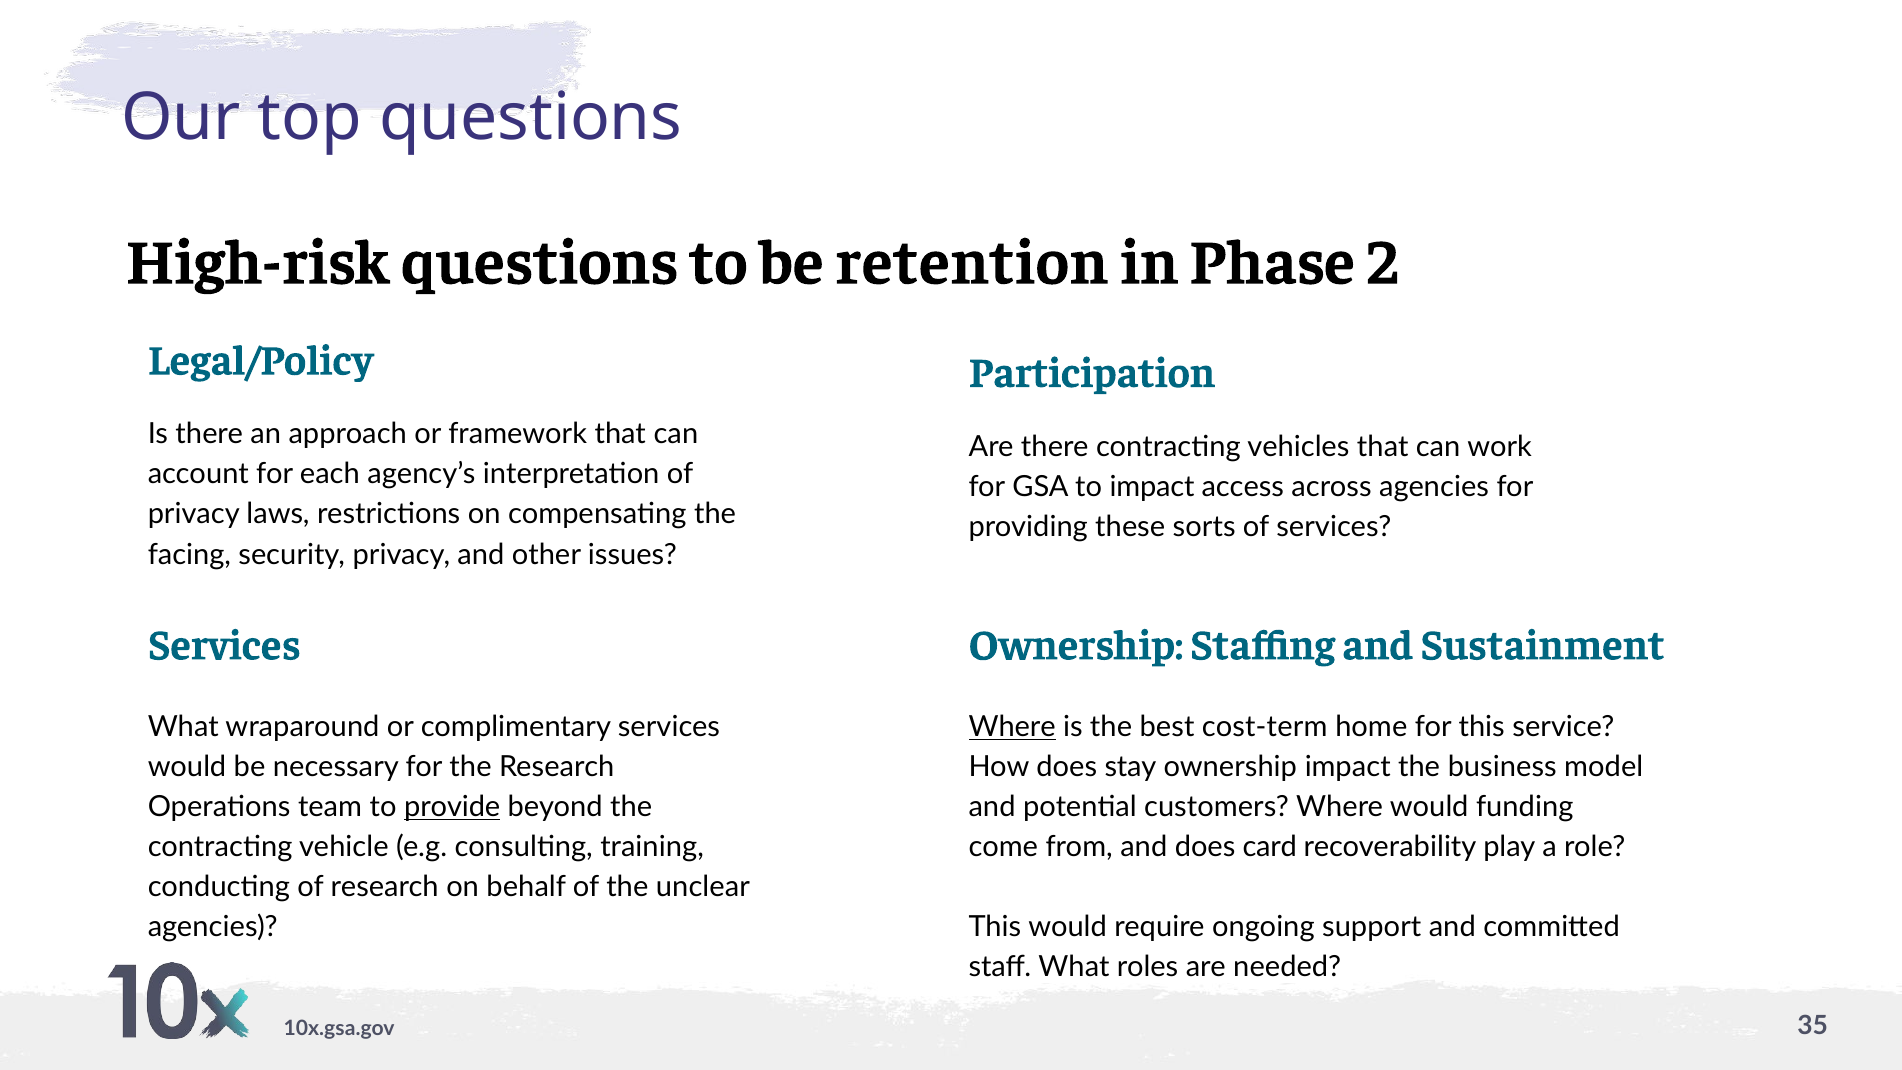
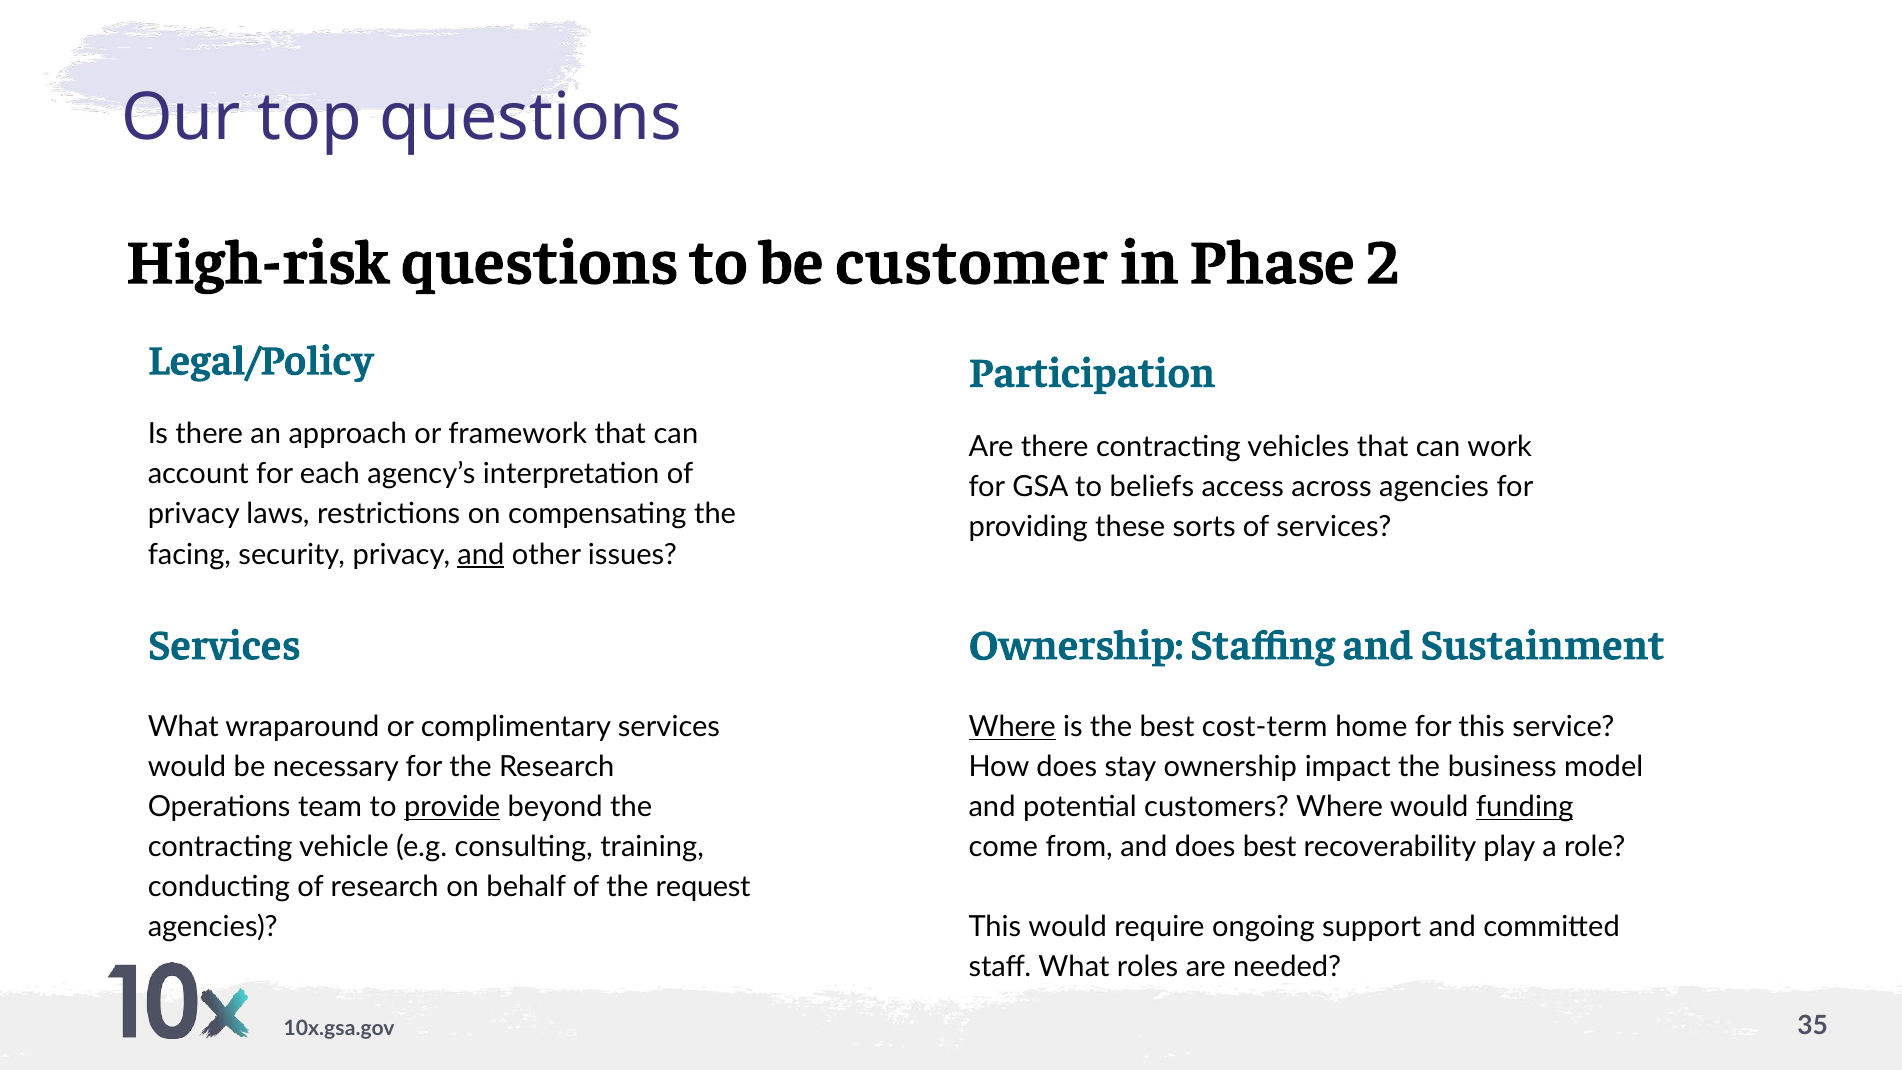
retention: retention -> customer (972, 263)
to impact: impact -> beliefs (1152, 487)
and underline: none -> present (481, 554)
funding underline: none -> present (1525, 807)
does card: card -> best (1270, 847)
unclear: unclear -> request (703, 887)
